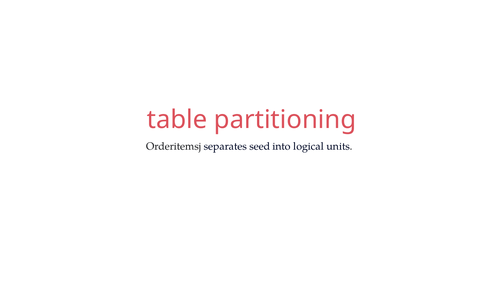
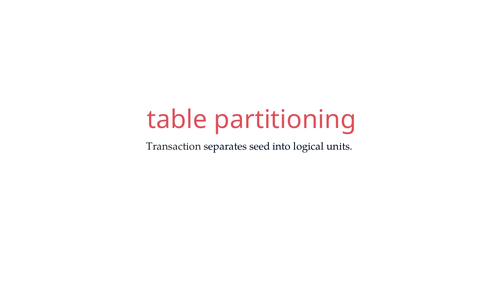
Orderitemsj: Orderitemsj -> Transaction (174, 146)
